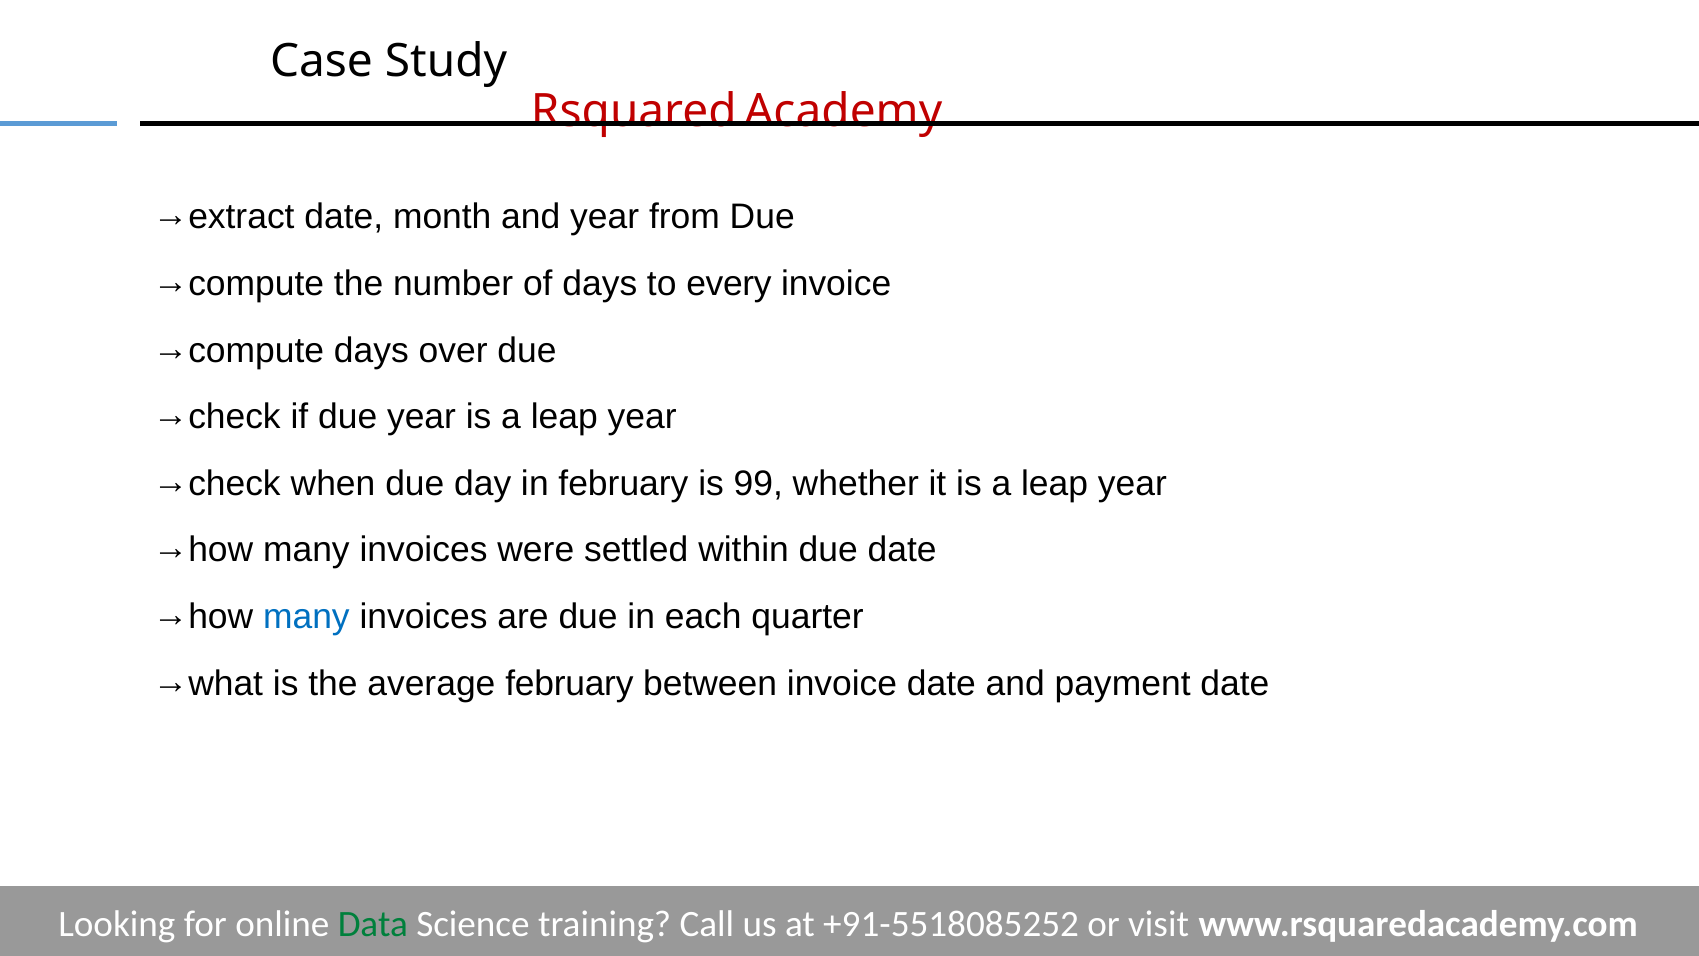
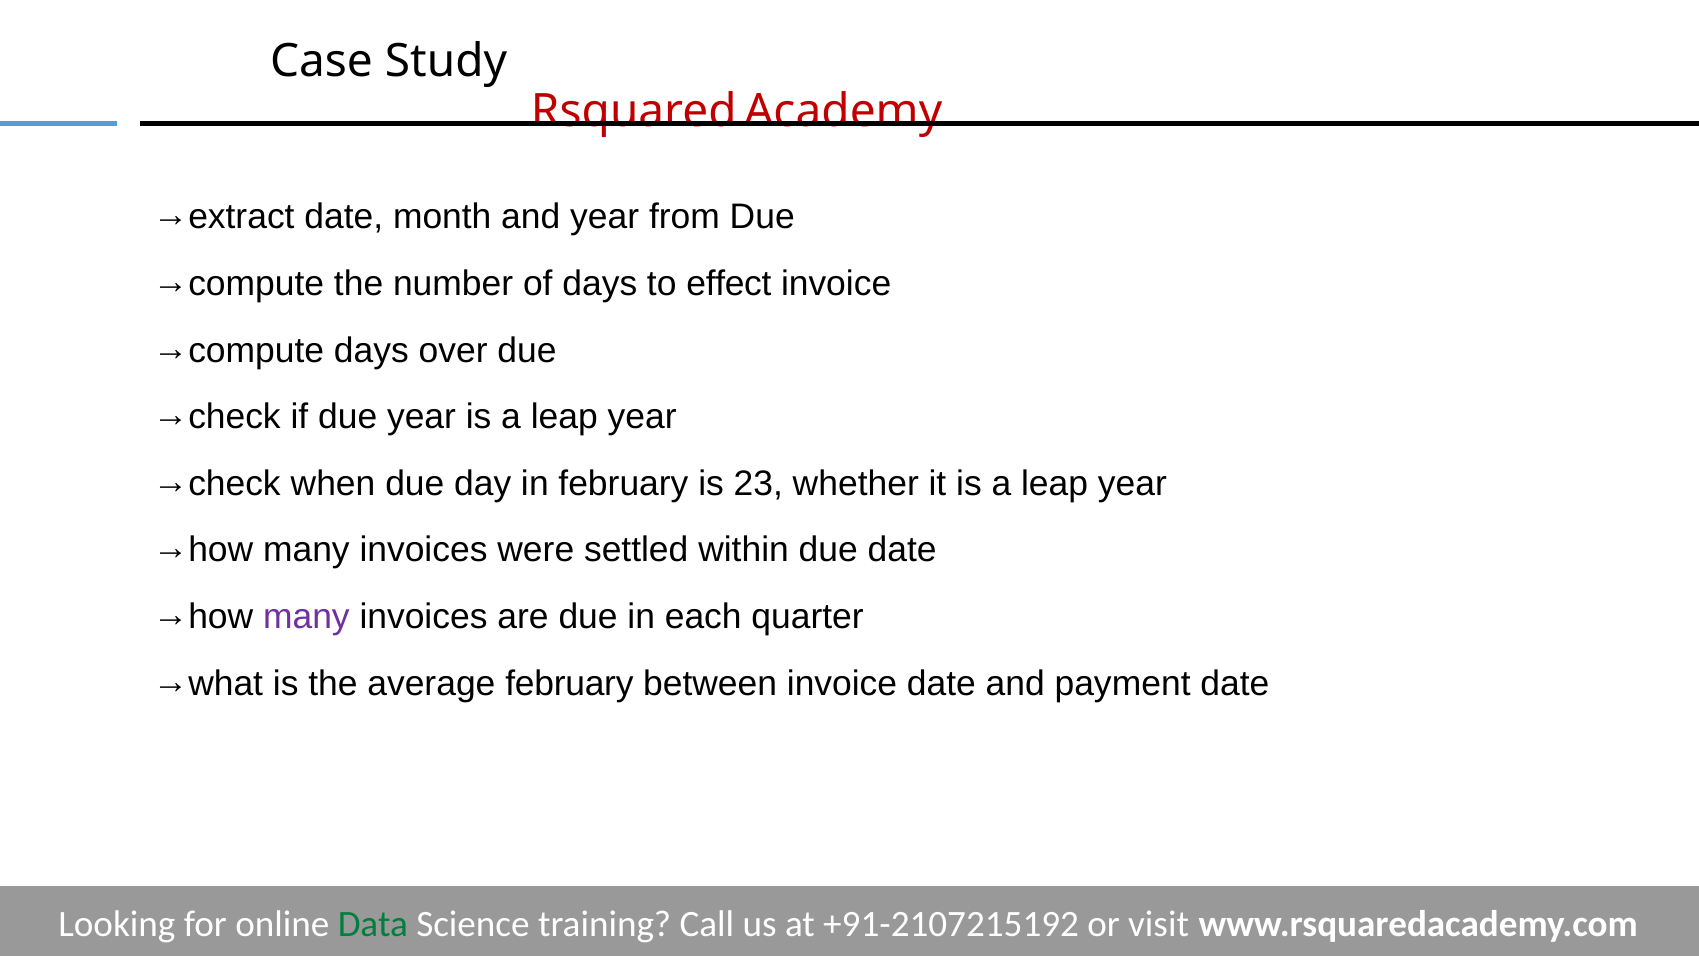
every: every -> effect (729, 284)
99: 99 -> 23 (758, 483)
many colour: blue -> purple (306, 617)
+91-5518085252: +91-5518085252 -> +91-2107215192 (951, 924)
